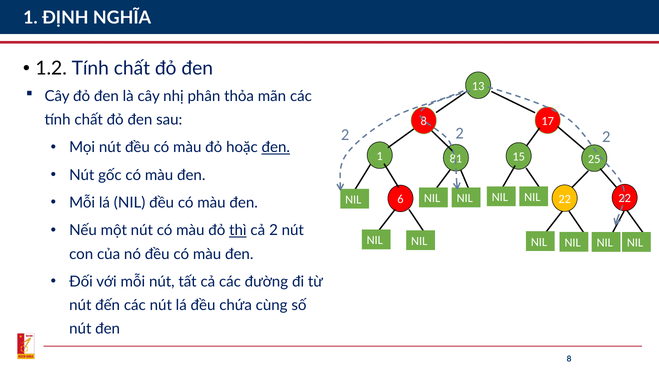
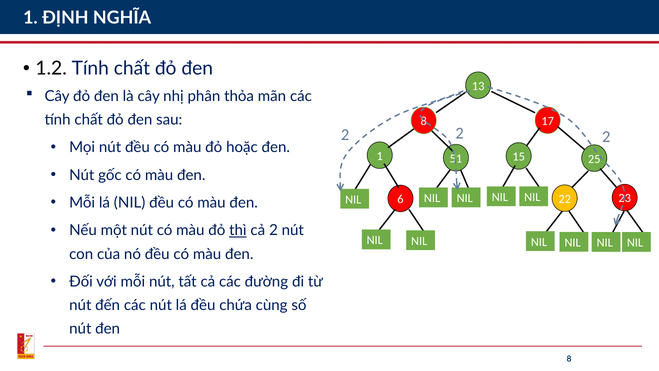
đen underline: present -> none (276, 147)
81: 81 -> 51 (456, 158)
22 22: 22 -> 23 (625, 198)
